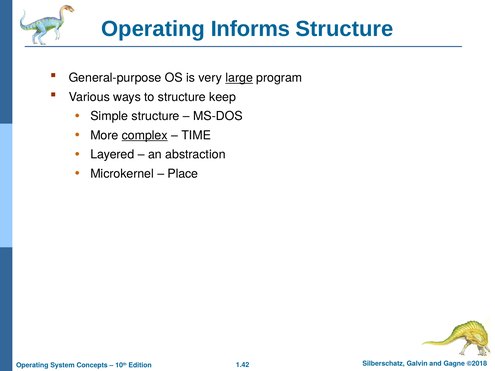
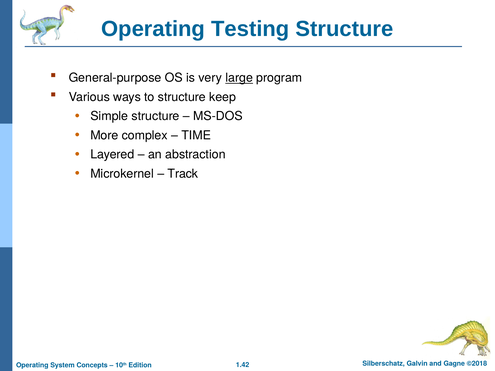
Informs: Informs -> Testing (250, 29)
complex underline: present -> none (145, 135)
Place: Place -> Track (183, 174)
